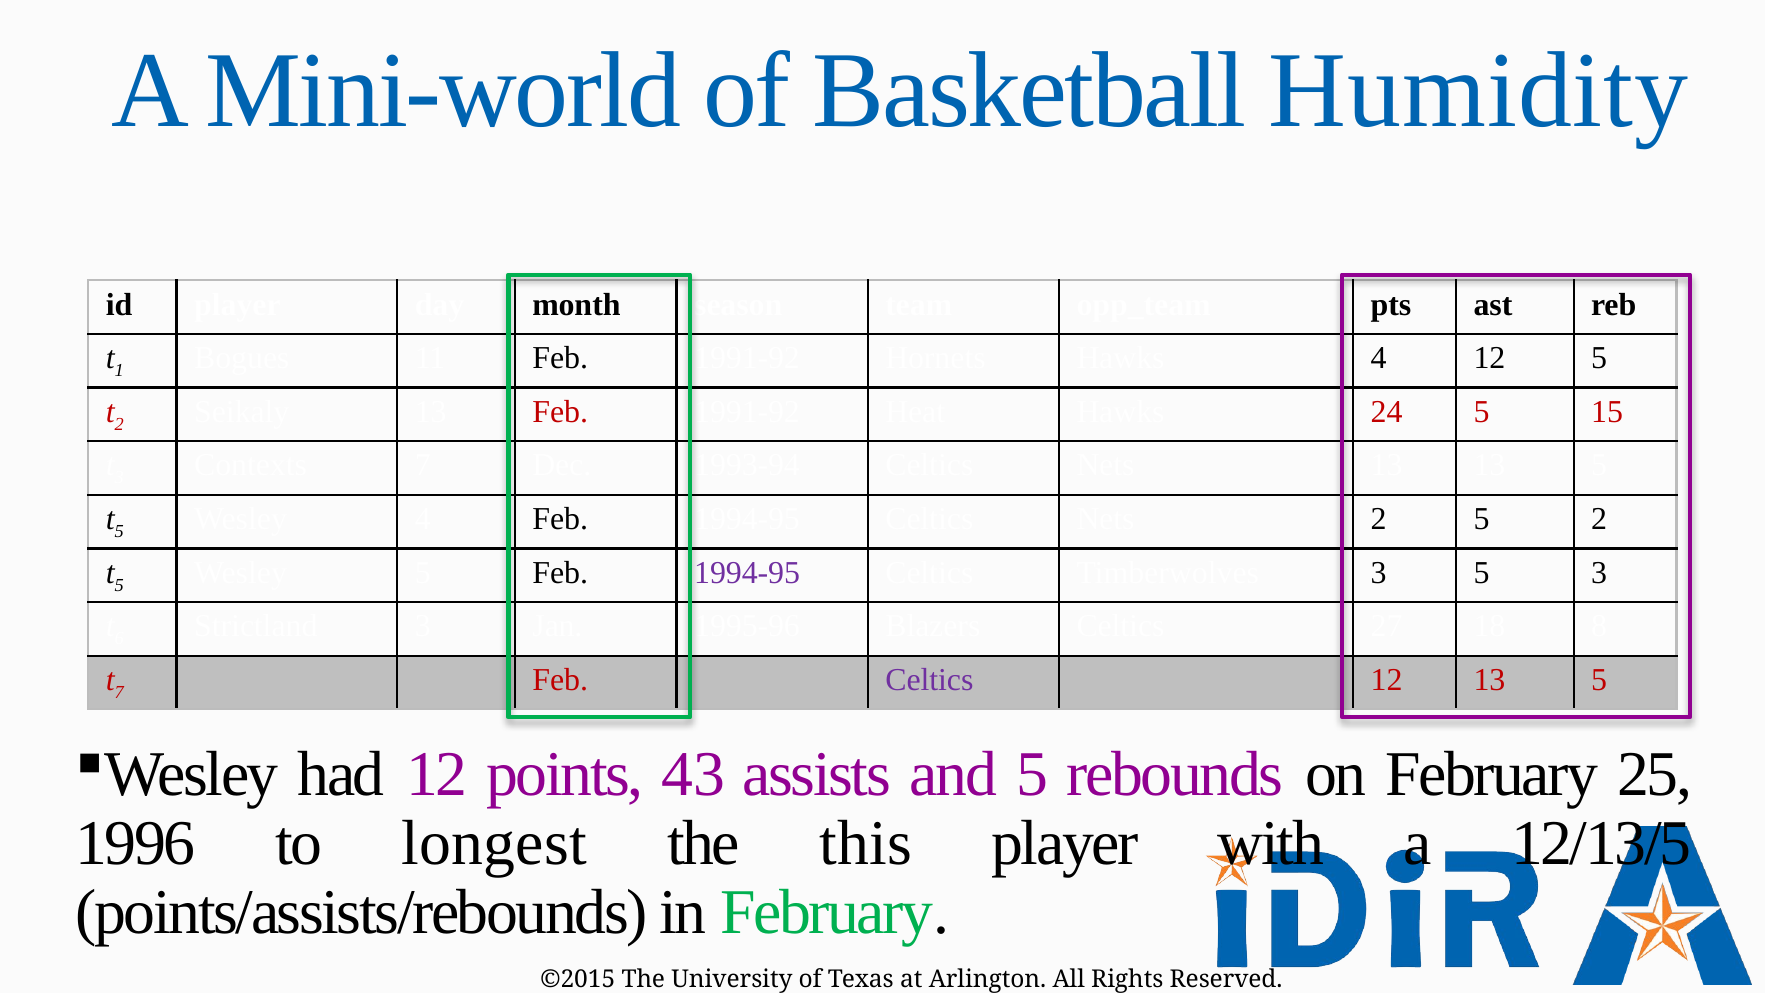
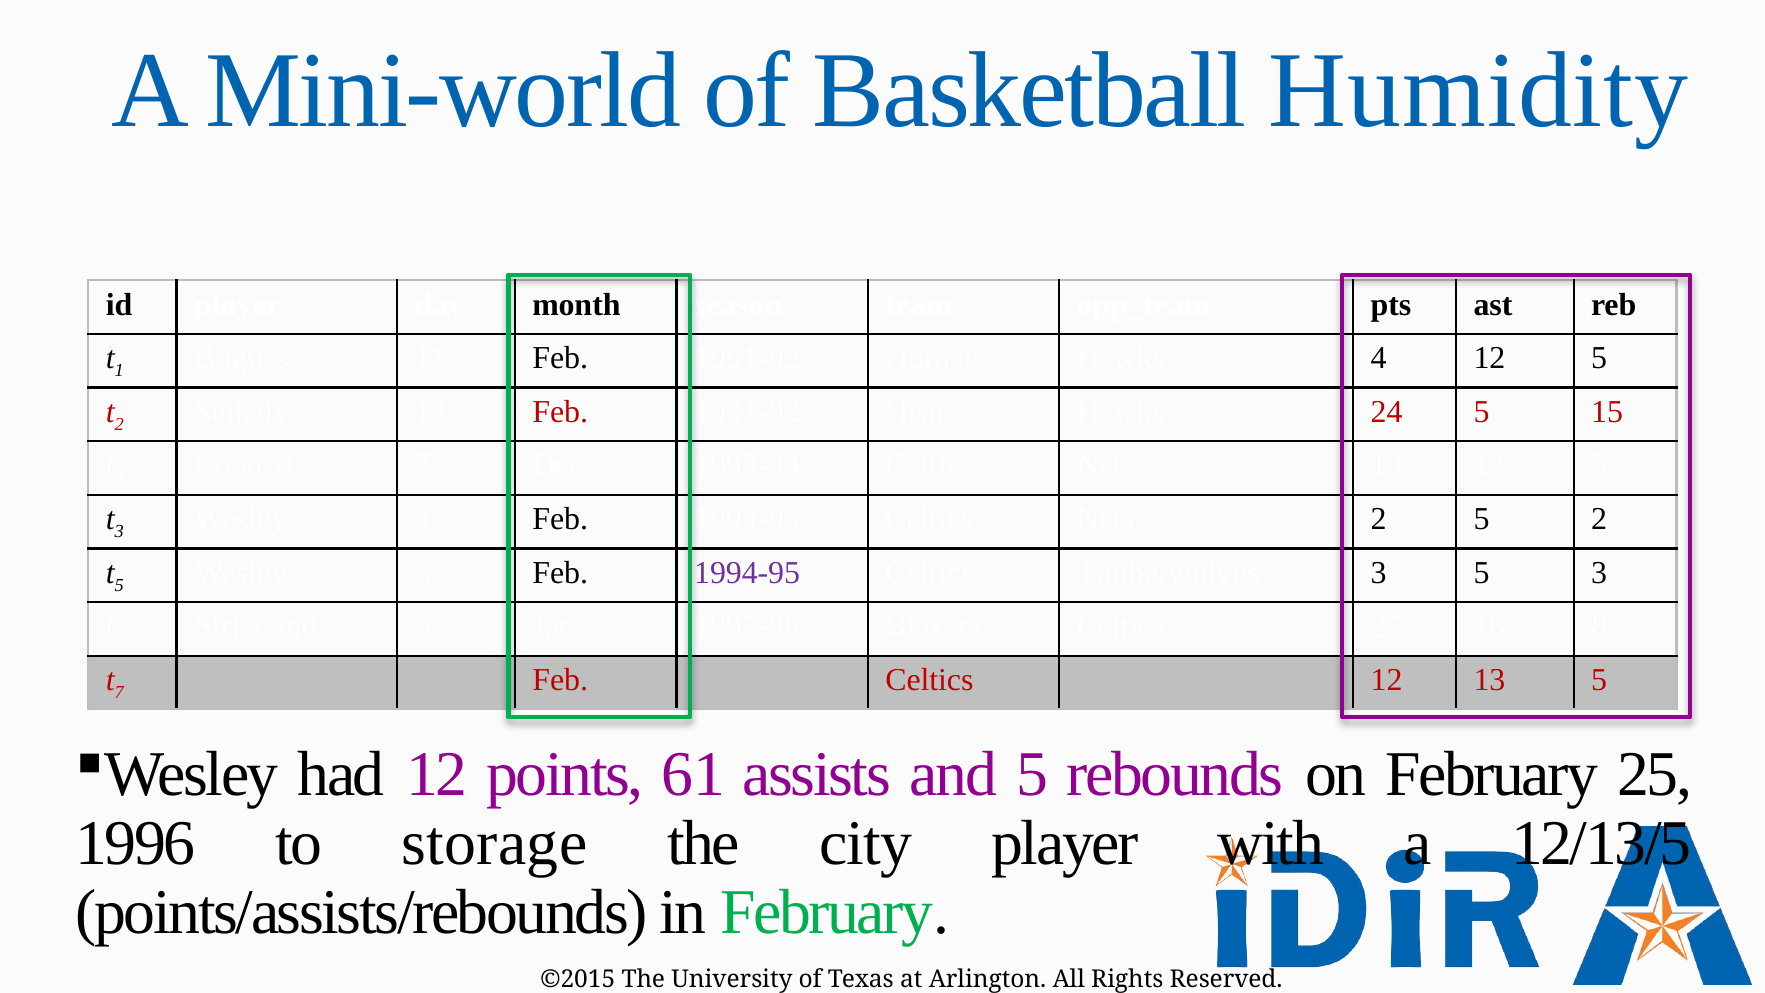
5: 5 -> 3 (119, 531)
Celtics colour: purple -> red (929, 680)
43: 43 -> 61 (693, 775)
longest: longest -> storage (494, 843)
this: this -> city (866, 843)
